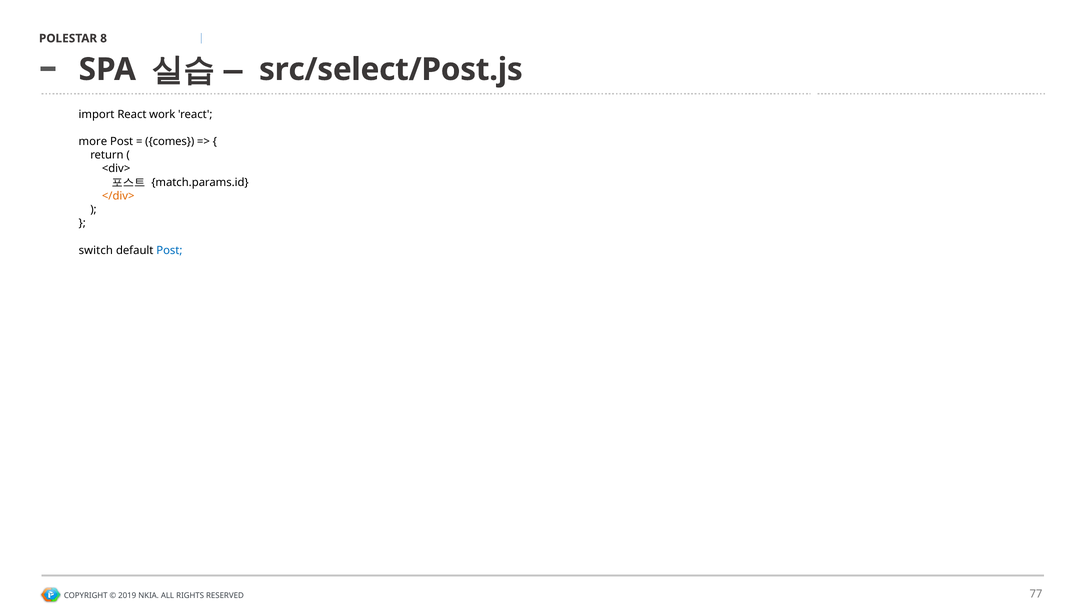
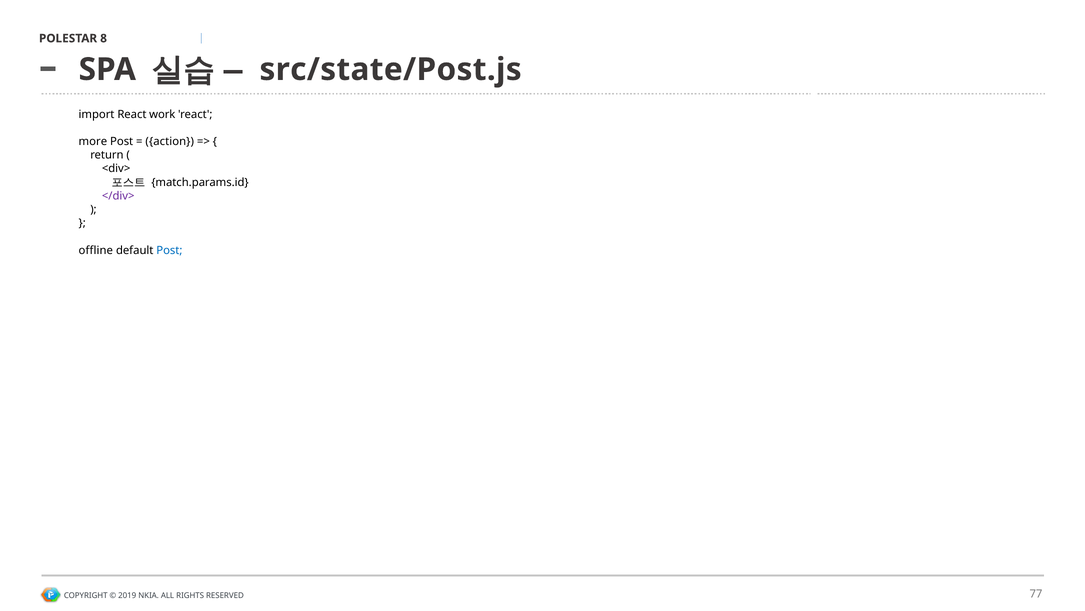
src/select/Post.js: src/select/Post.js -> src/state/Post.js (391, 69)
comes: comes -> action (170, 141)
</div> colour: orange -> purple (118, 196)
switch: switch -> offline (96, 250)
